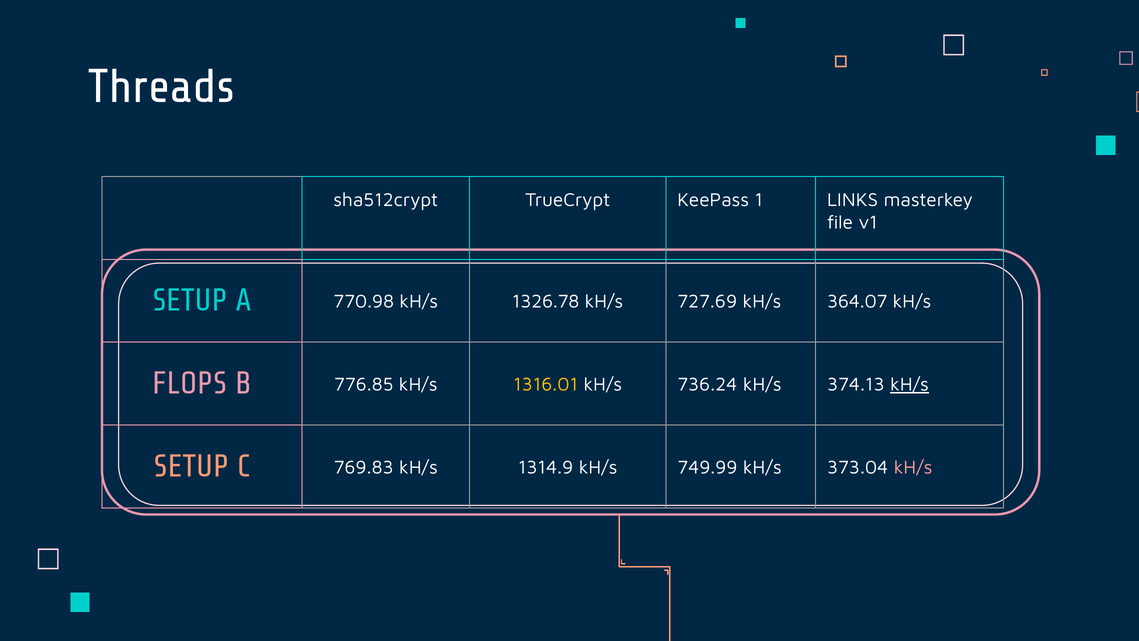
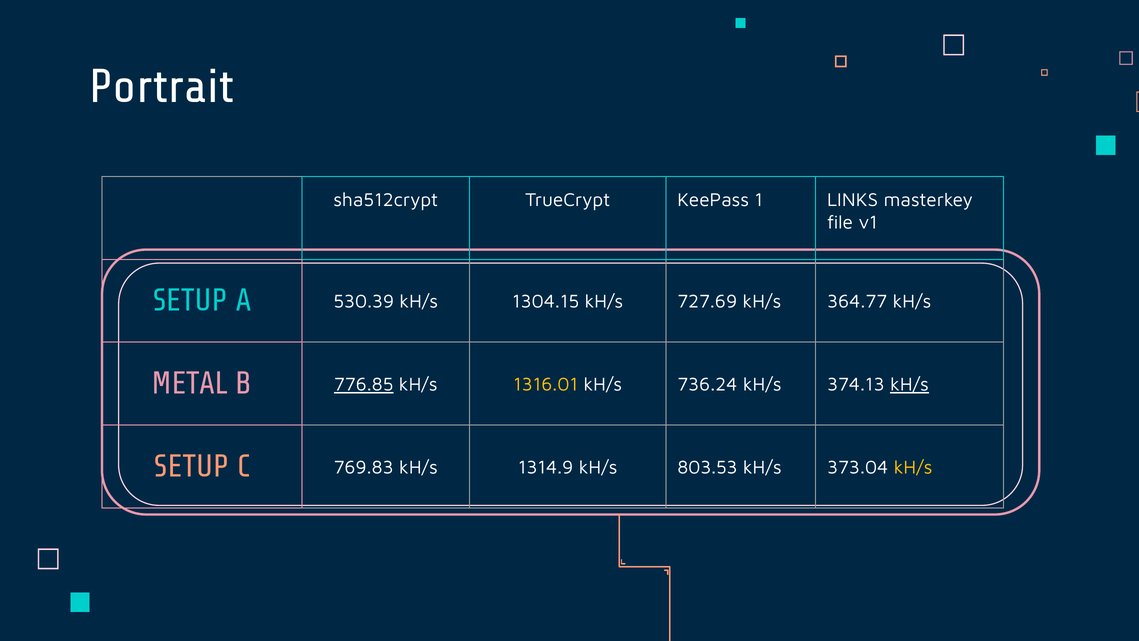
Threads: Threads -> Portrait (162, 87)
770.98: 770.98 -> 530.39 (364, 302)
1326.78: 1326.78 -> 1304.15 (546, 302)
364.07: 364.07 -> 364.77 (857, 302)
FLOPS: FLOPS -> METAL (190, 383)
776.85 underline: none -> present (364, 384)
749.99: 749.99 -> 803.53 (707, 467)
kH/s colour: pink -> yellow (913, 467)
